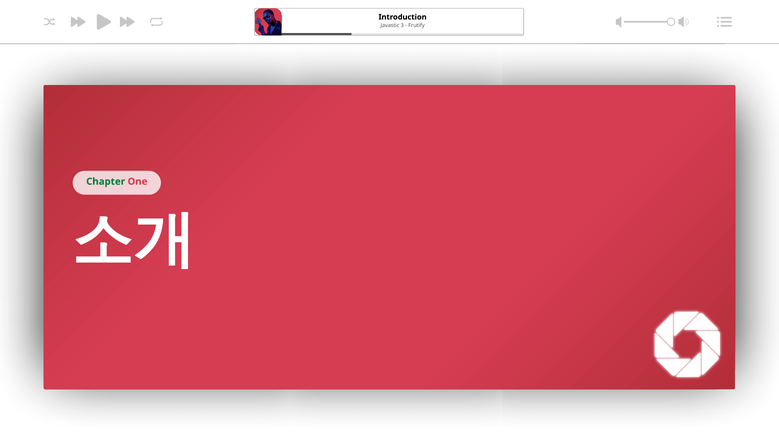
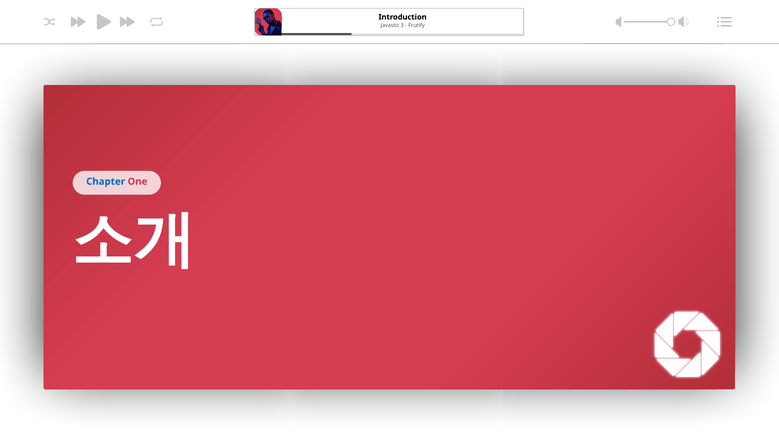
Chapter colour: green -> blue (106, 182)
